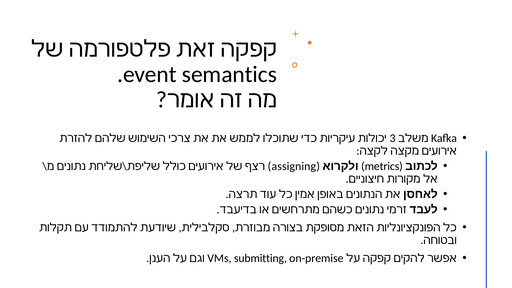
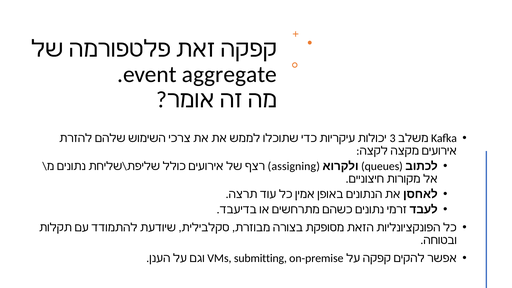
semantics: semantics -> aggregate (229, 74)
metrics: metrics -> queues (382, 166)
